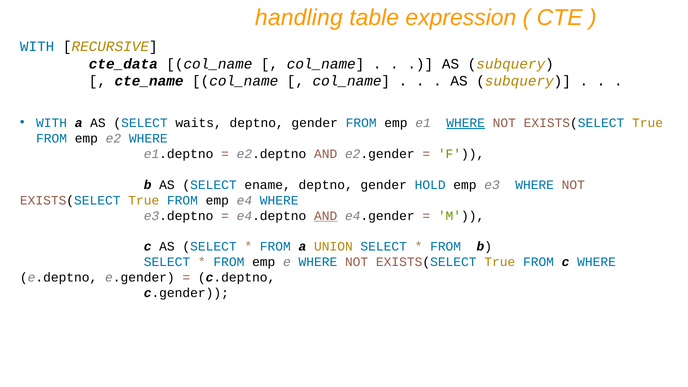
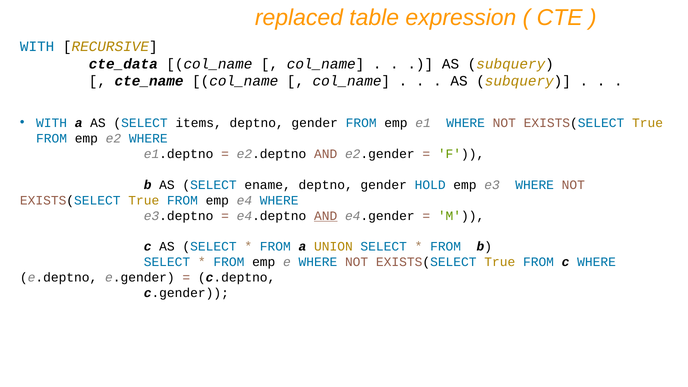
handling: handling -> replaced (299, 18)
waits: waits -> items (199, 123)
WHERE underline: present -> none (466, 123)
